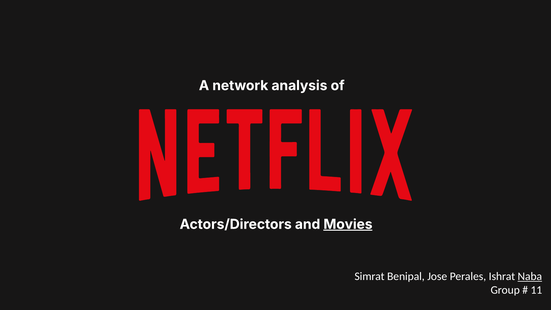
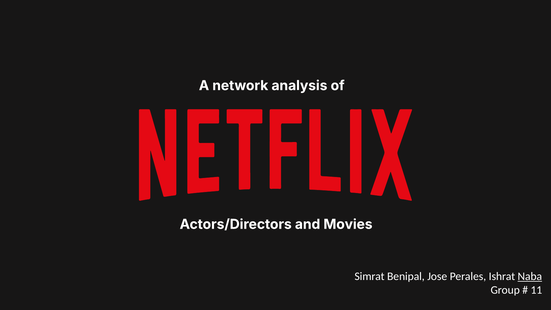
Movies underline: present -> none (348, 224)
